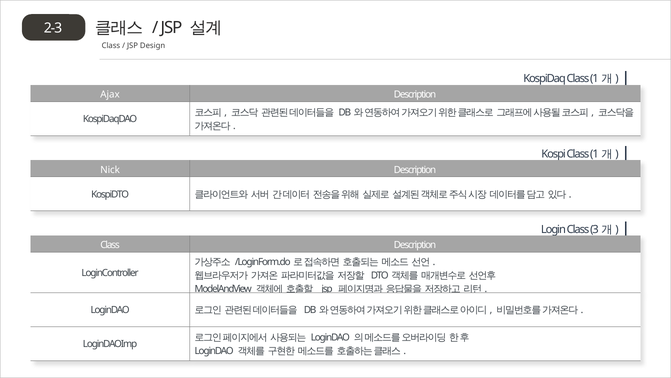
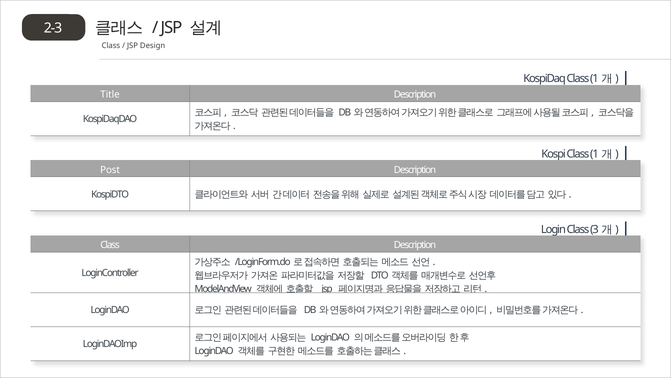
Ajax: Ajax -> Title (110, 94)
Nick: Nick -> Post (110, 170)
